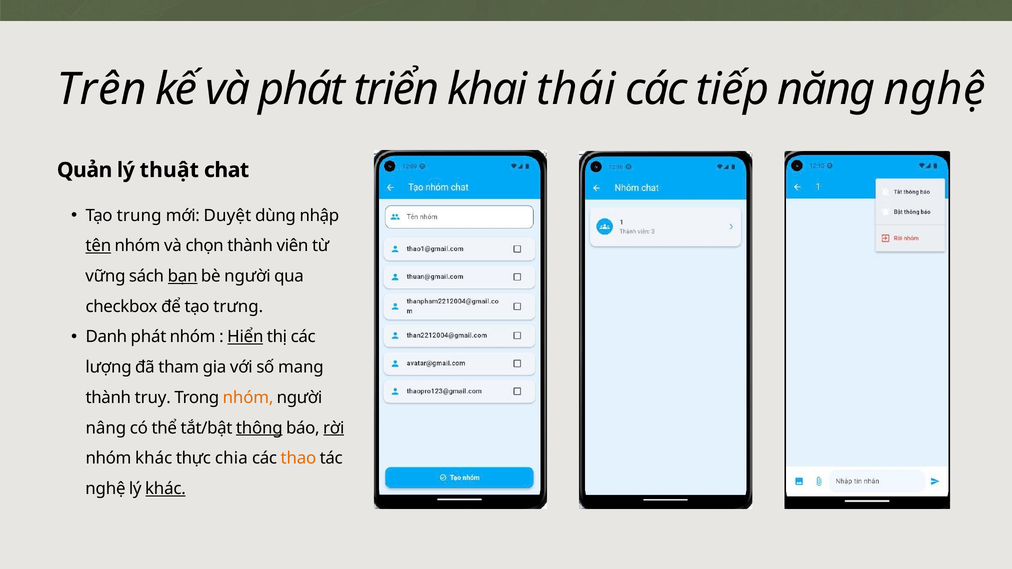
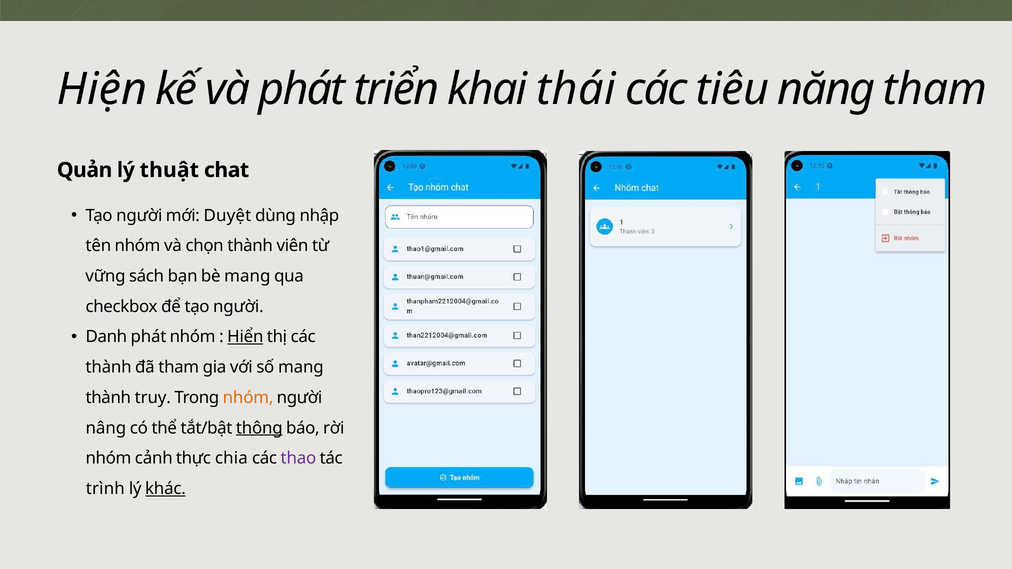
Trên: Trên -> Hiện (102, 89)
tiếp: tiếp -> tiêu (733, 89)
năng nghệ: nghệ -> tham (935, 89)
trung: trung -> người (139, 216)
tên underline: present -> none (98, 246)
bạn underline: present -> none (183, 276)
bè người: người -> mang (247, 276)
để tạo trưng: trưng -> người (238, 307)
lượng: lượng -> thành (109, 367)
rời underline: present -> none (334, 428)
nhóm khác: khác -> cảnh (154, 459)
thao colour: orange -> purple (298, 459)
nghệ: nghệ -> trình (105, 489)
